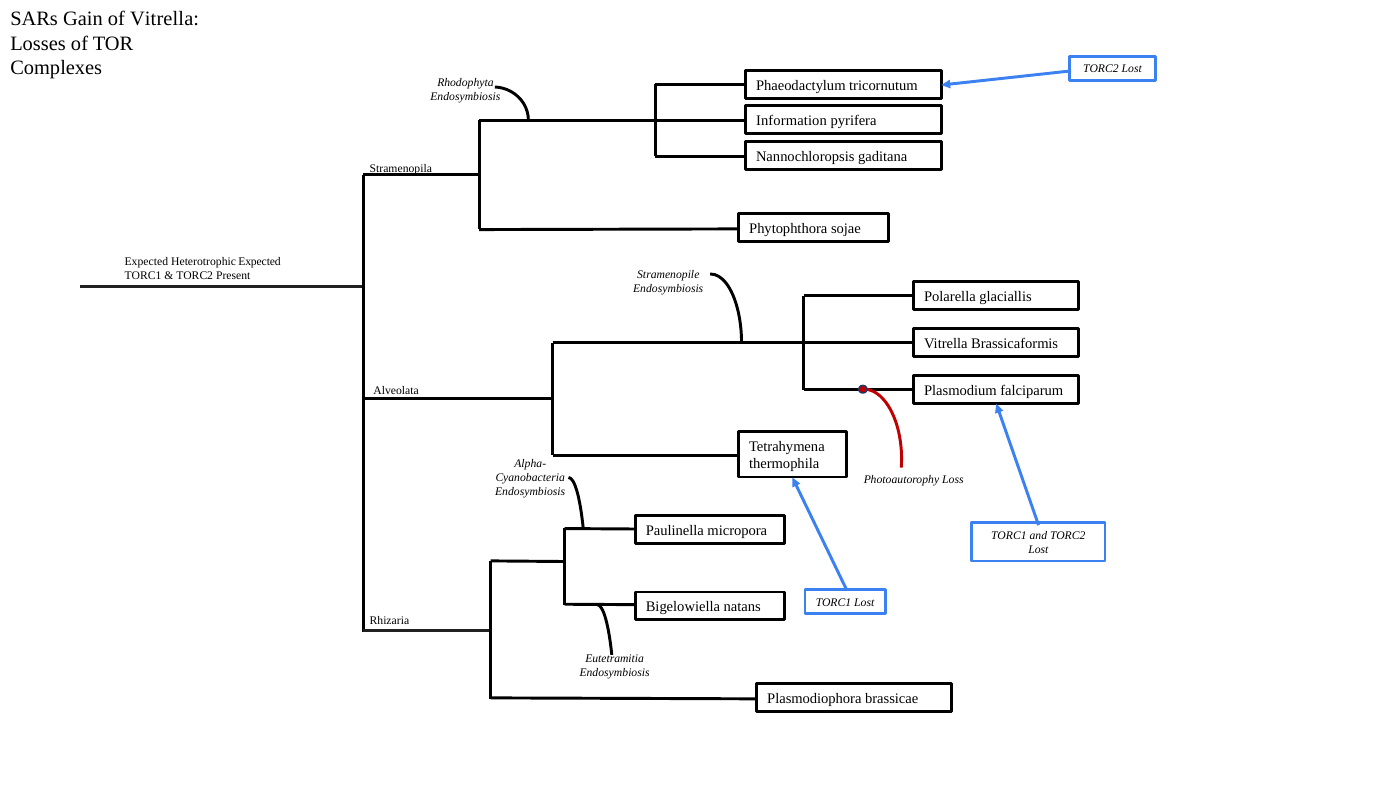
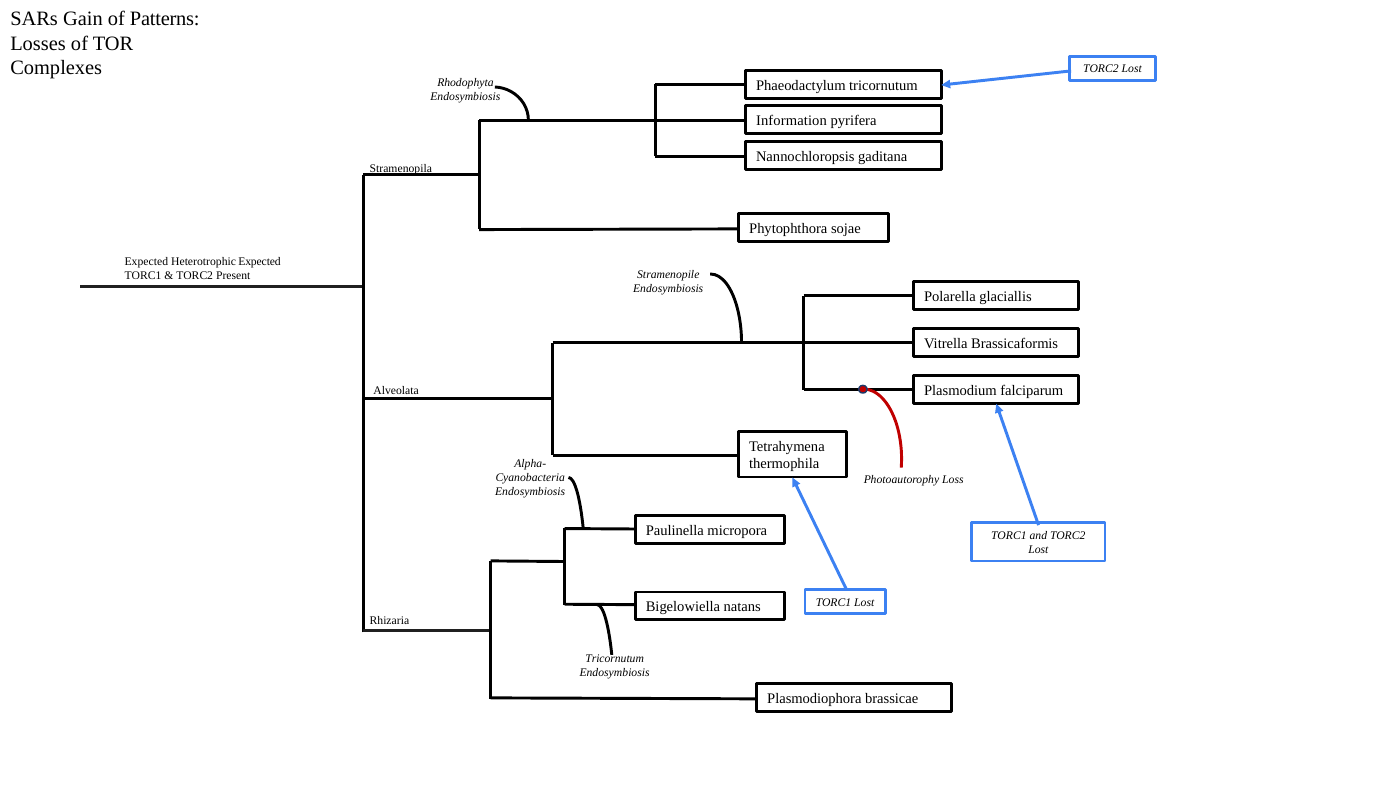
of Vitrella: Vitrella -> Patterns (165, 19)
Eutetramitia: Eutetramitia -> Tricornutum (615, 659)
